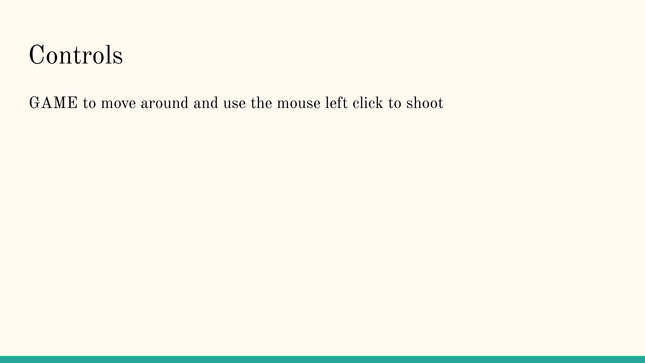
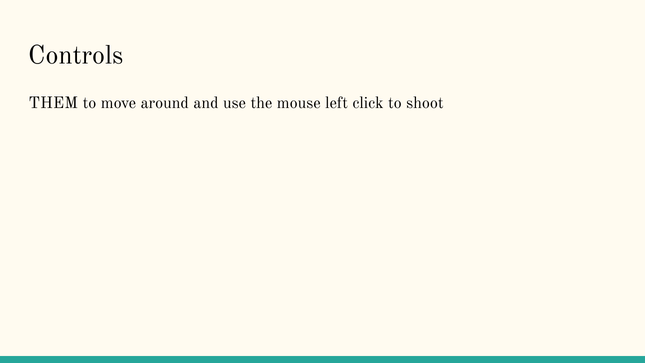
GAME: GAME -> THEM (53, 103)
